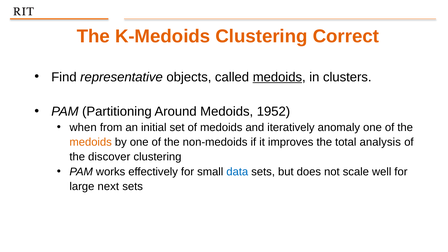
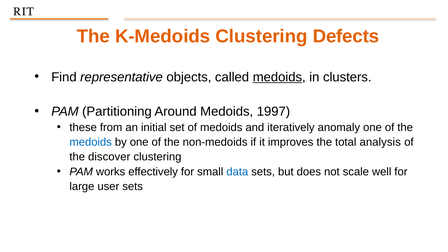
Correct: Correct -> Defects (346, 36)
1952: 1952 -> 1997 (273, 112)
when: when -> these (83, 127)
medoids colour: orange -> blue (91, 142)
next: next -> user (108, 186)
